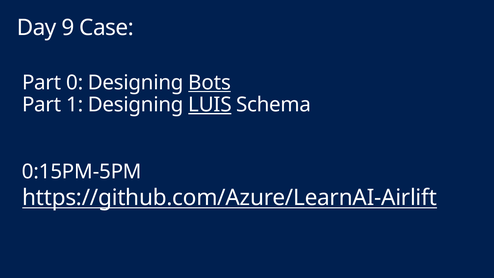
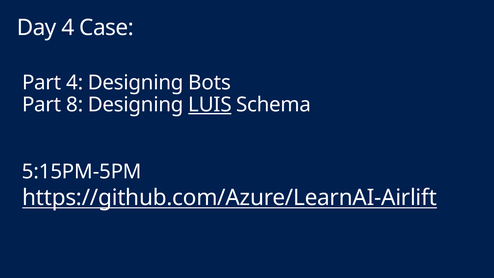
Day 9: 9 -> 4 (68, 28)
Part 0: 0 -> 4 (75, 83)
Bots underline: present -> none (210, 83)
1: 1 -> 8 (75, 105)
0:15PM-5PM: 0:15PM-5PM -> 5:15PM-5PM (82, 171)
